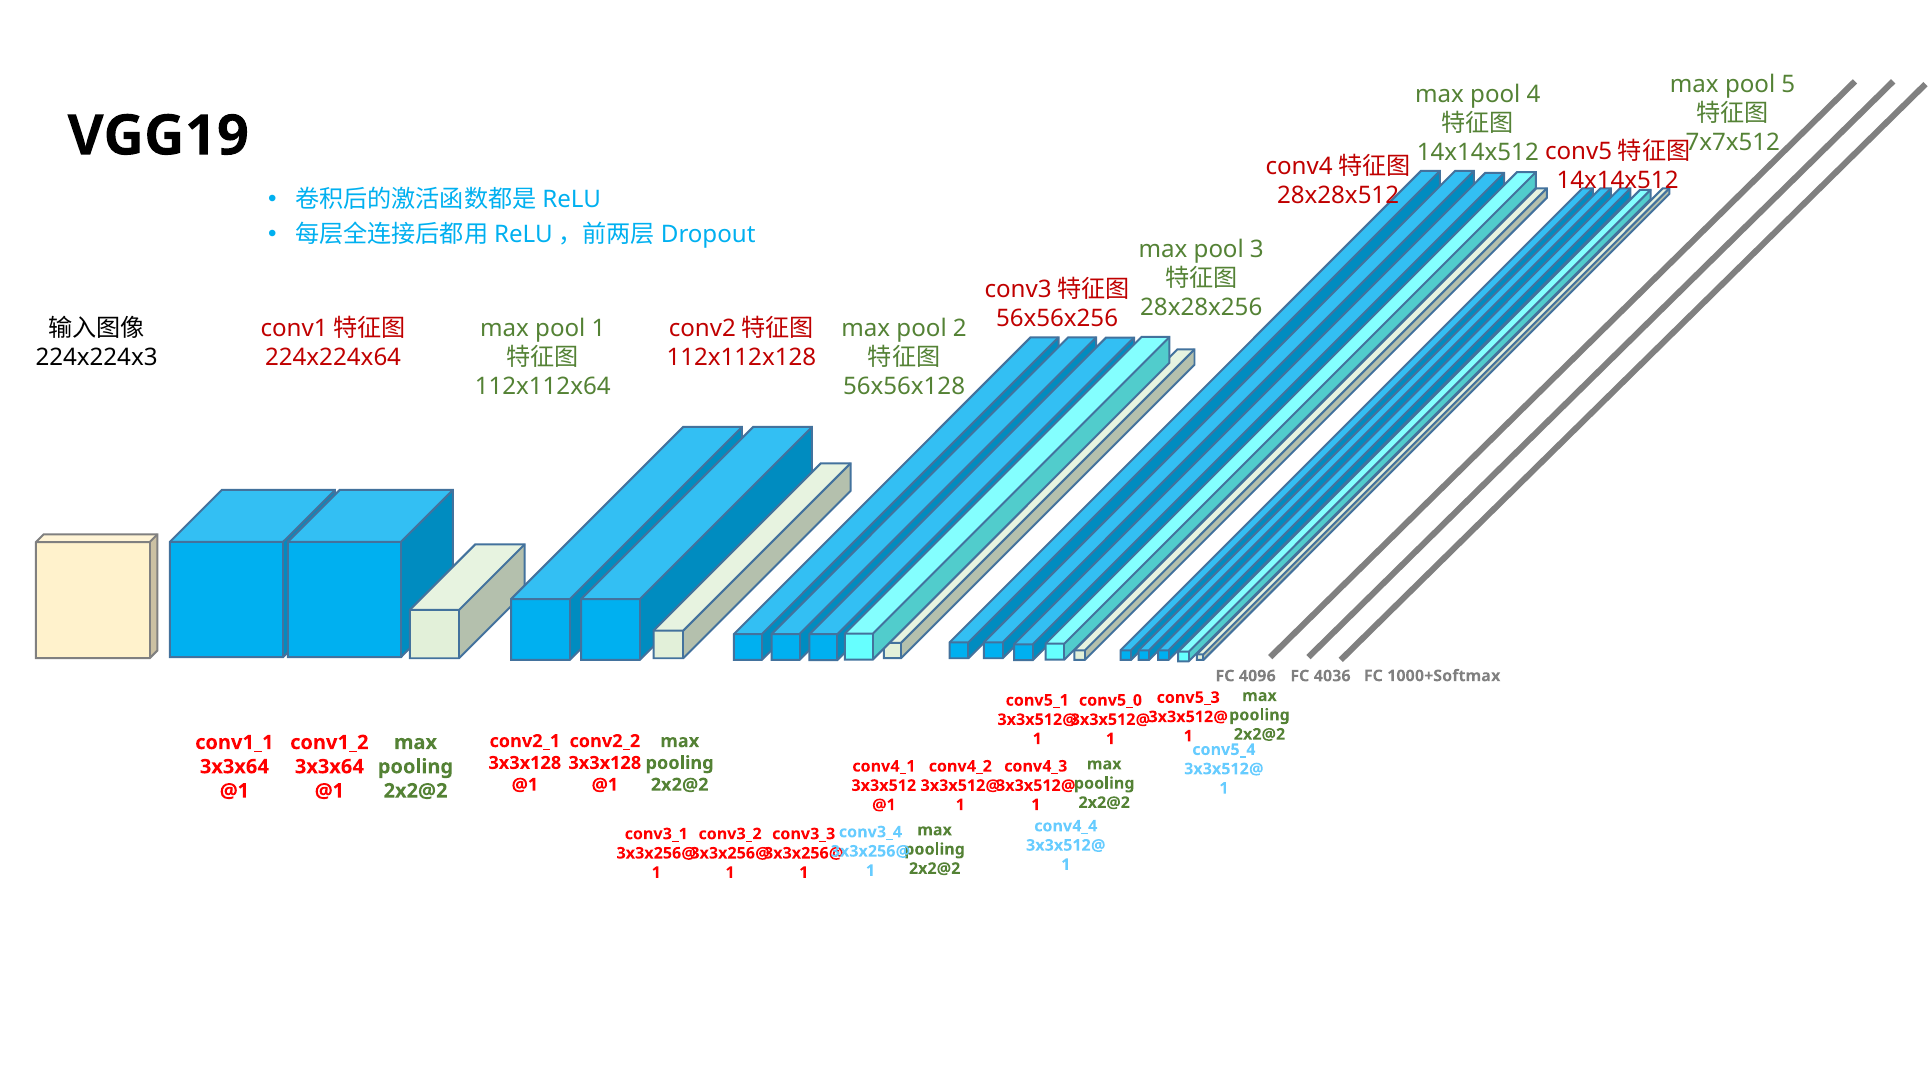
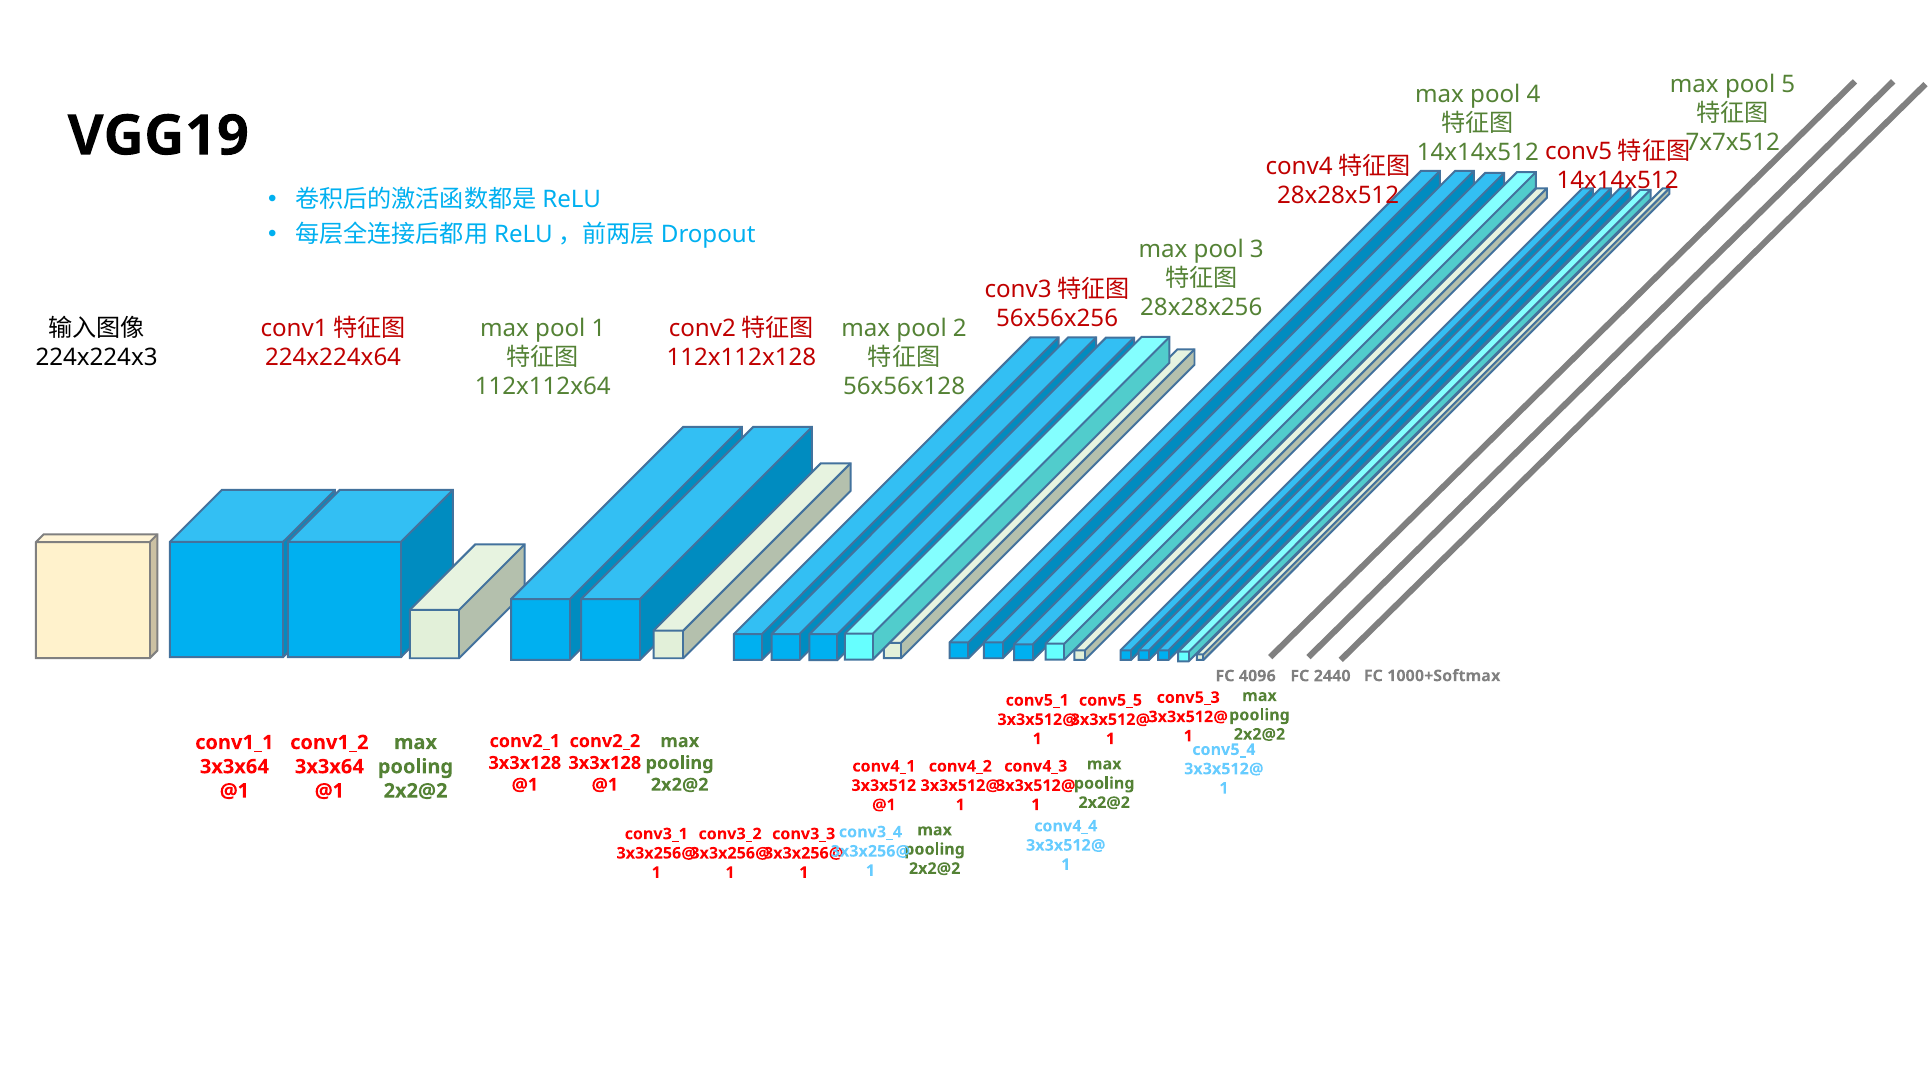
4036: 4036 -> 2440 (1332, 676)
conv5_0: conv5_0 -> conv5_5 (1110, 700)
